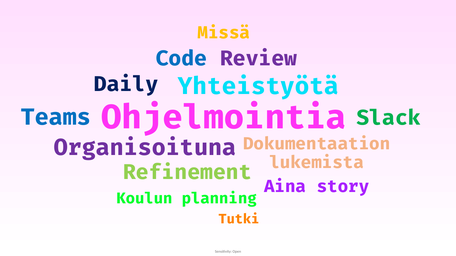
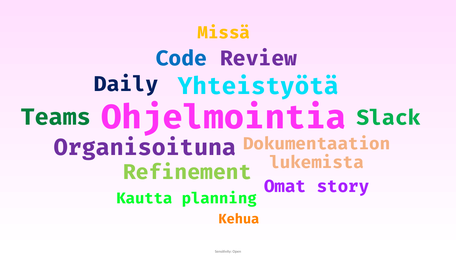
Teams colour: blue -> green (56, 118)
Aina: Aina -> Omat (285, 187)
Koulun: Koulun -> Kautta (144, 199)
Tutki: Tutki -> Kehua (239, 220)
